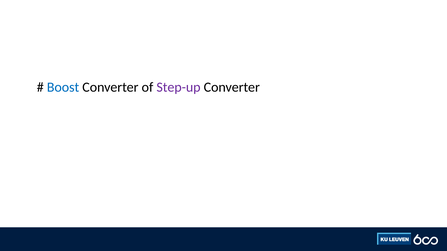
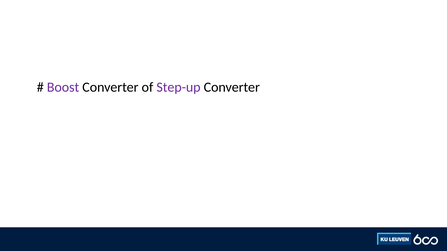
Boost colour: blue -> purple (63, 87)
